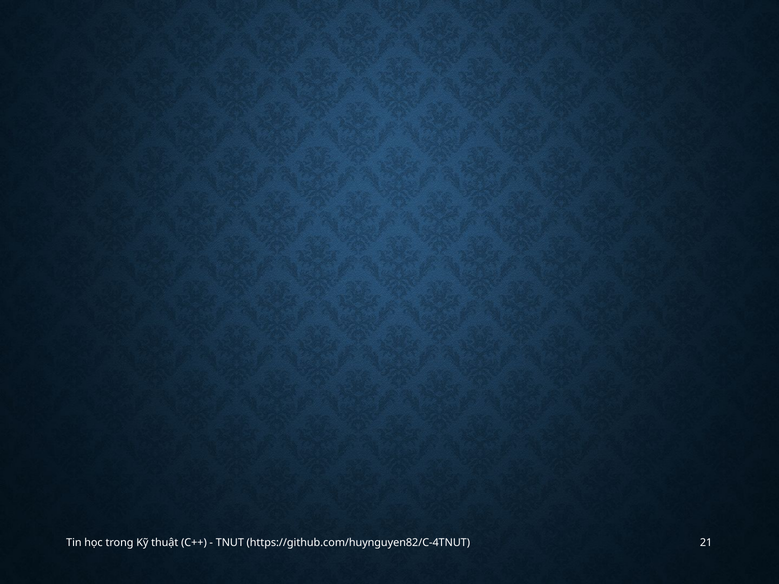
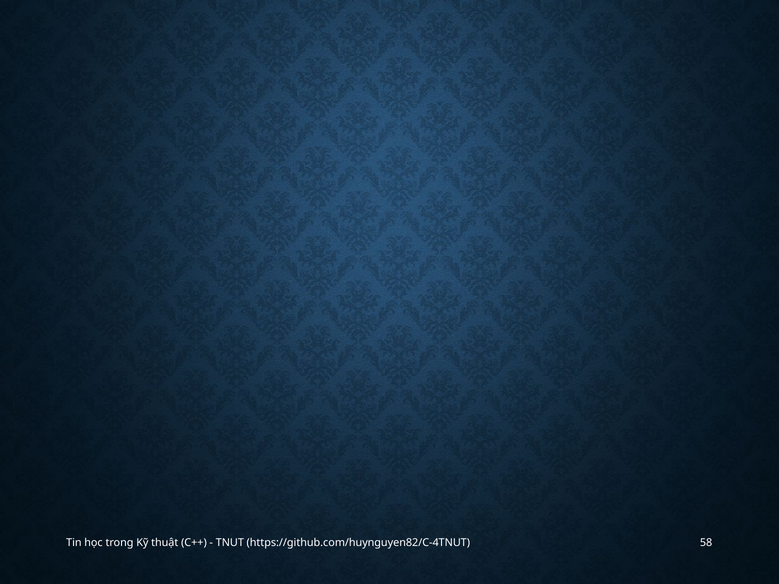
21: 21 -> 58 (706, 543)
